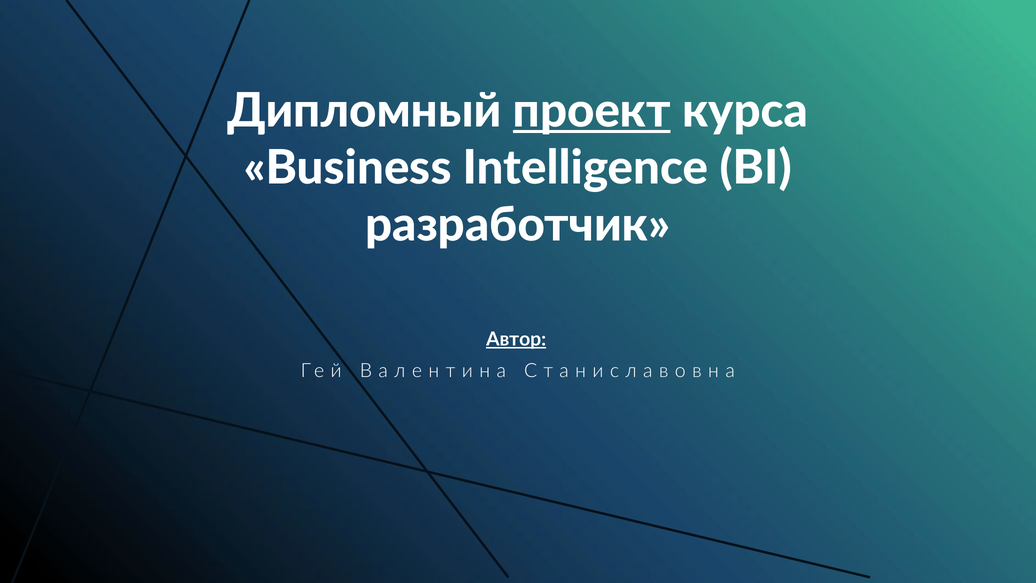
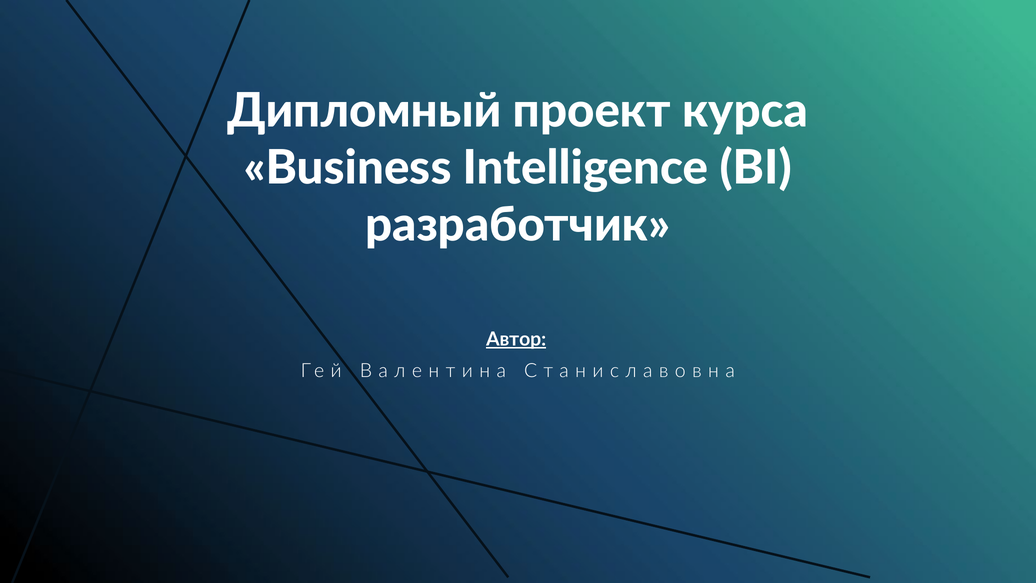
проект underline: present -> none (592, 111)
